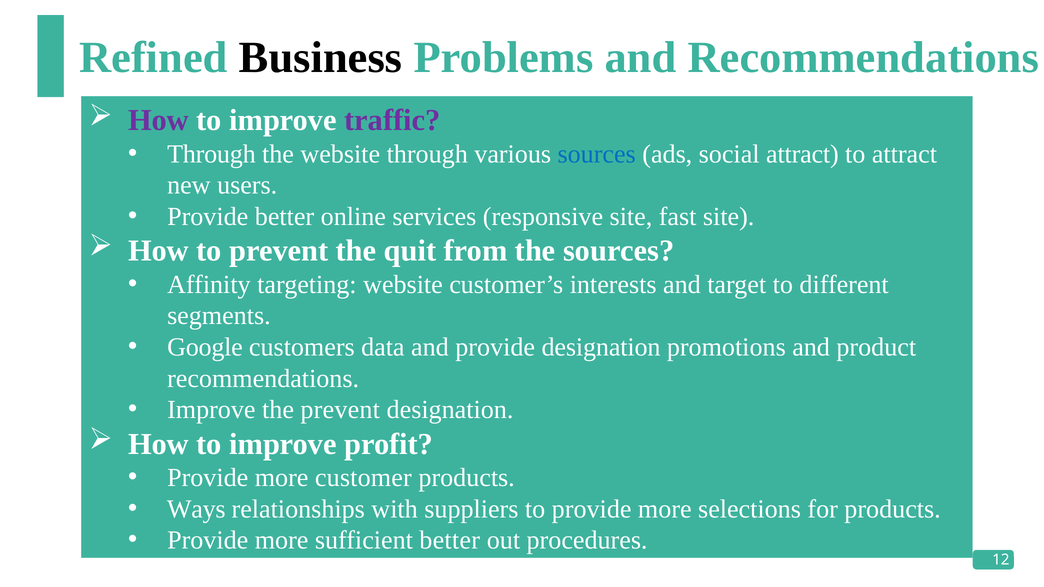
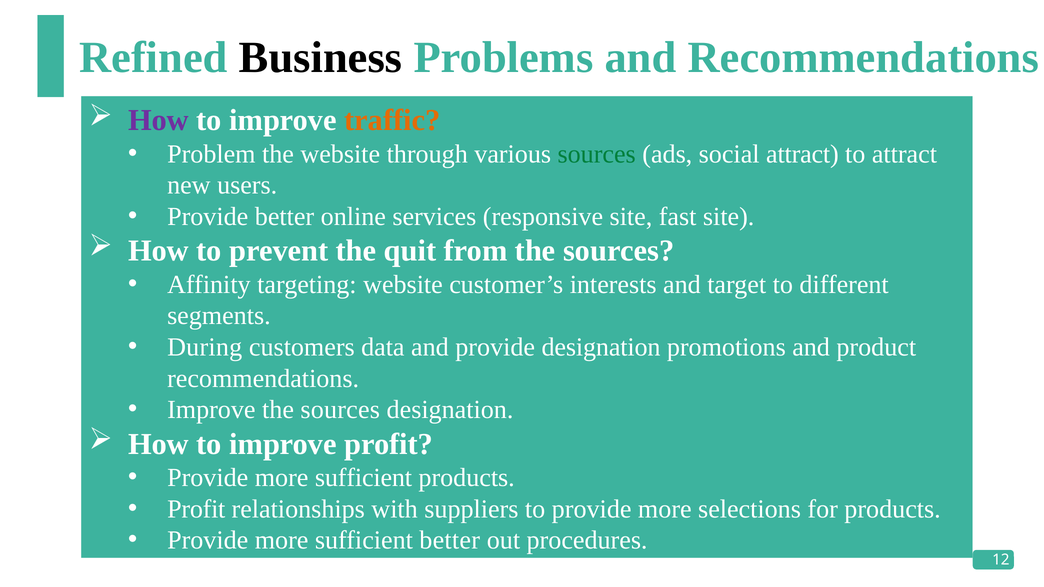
traffic colour: purple -> orange (392, 120)
Through: Through -> Problem (211, 154)
sources colour: blue -> green (597, 154)
Google: Google -> During (205, 347)
Improve the prevent: prevent -> sources (340, 410)
customer: customer -> sufficient (364, 478)
Ways: Ways -> Profit (196, 509)
